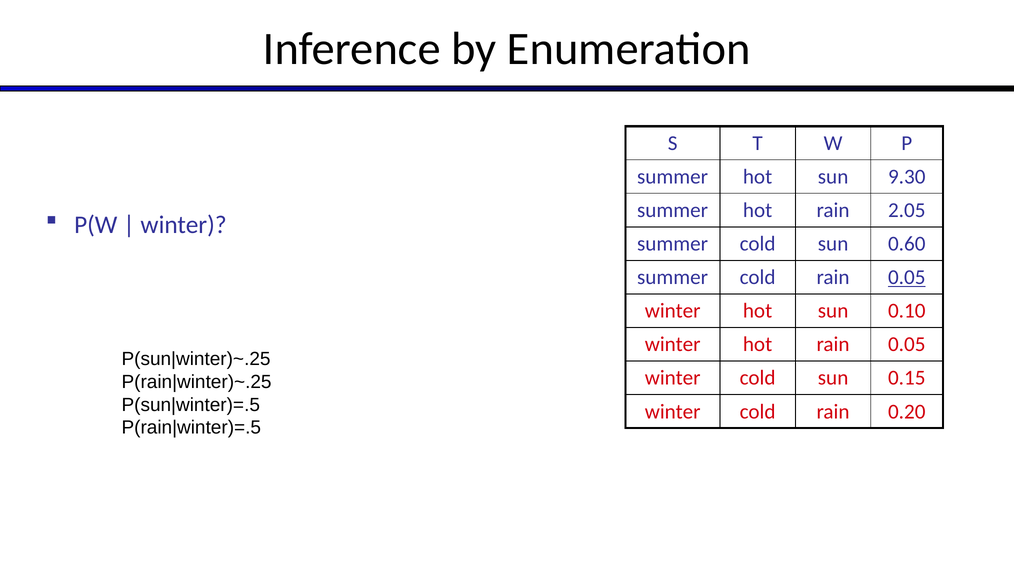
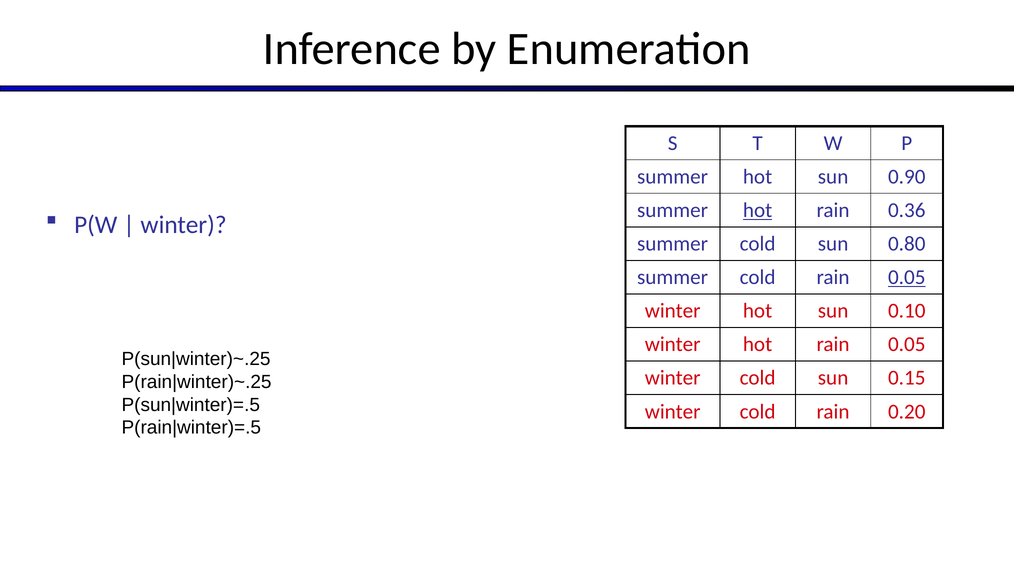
9.30: 9.30 -> 0.90 (907, 177)
hot underline: none -> present (758, 210)
2.05: 2.05 -> 0.36 (907, 210)
0.60: 0.60 -> 0.80 (907, 244)
